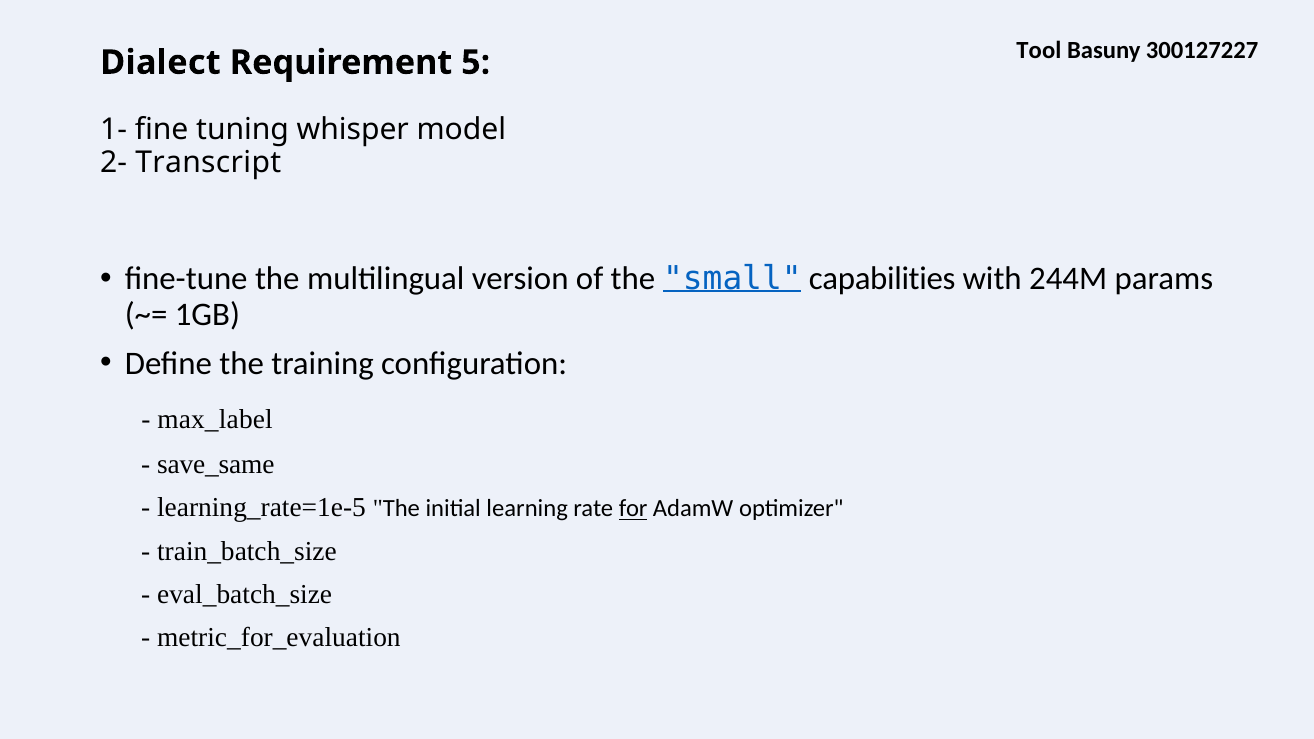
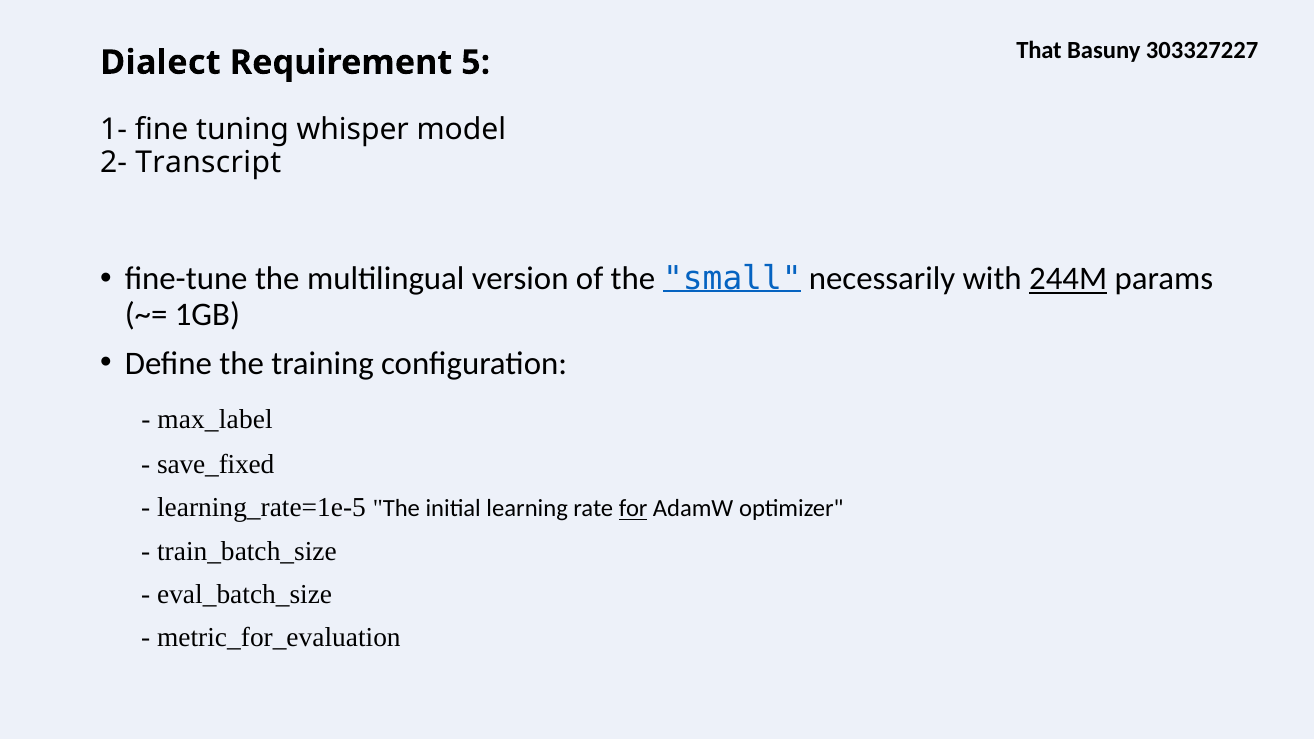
Tool: Tool -> That (1039, 50)
300127227: 300127227 -> 303327227 (1202, 50)
capabilities: capabilities -> necessarily (882, 279)
244M underline: none -> present (1068, 279)
save_same: save_same -> save_fixed (216, 465)
